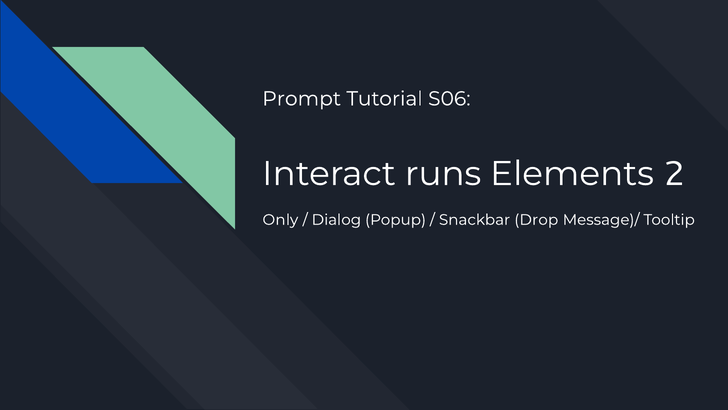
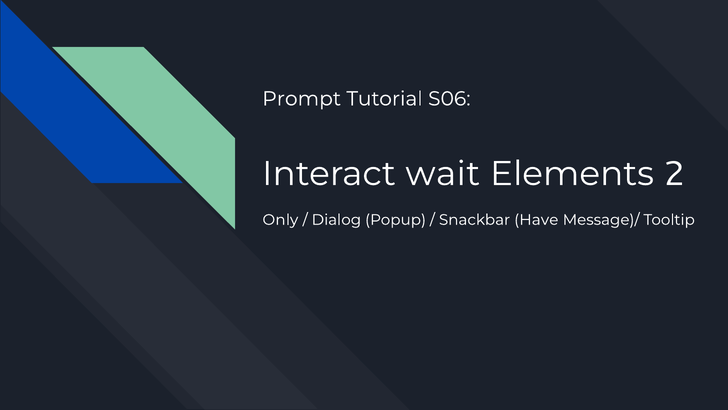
runs: runs -> wait (443, 174)
Drop: Drop -> Have (536, 220)
